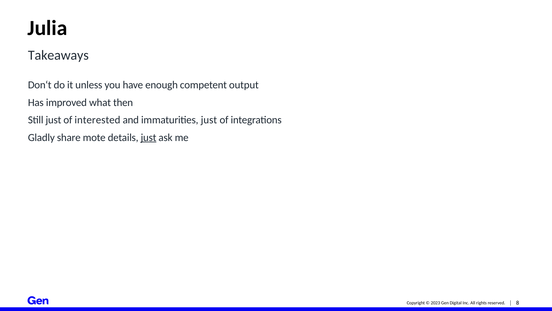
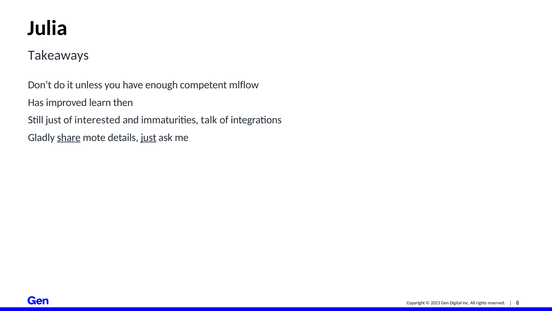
output: output -> mlflow (244, 85)
what: what -> learn (100, 102)
immaturities just: just -> talk (209, 120)
share underline: none -> present (69, 137)
